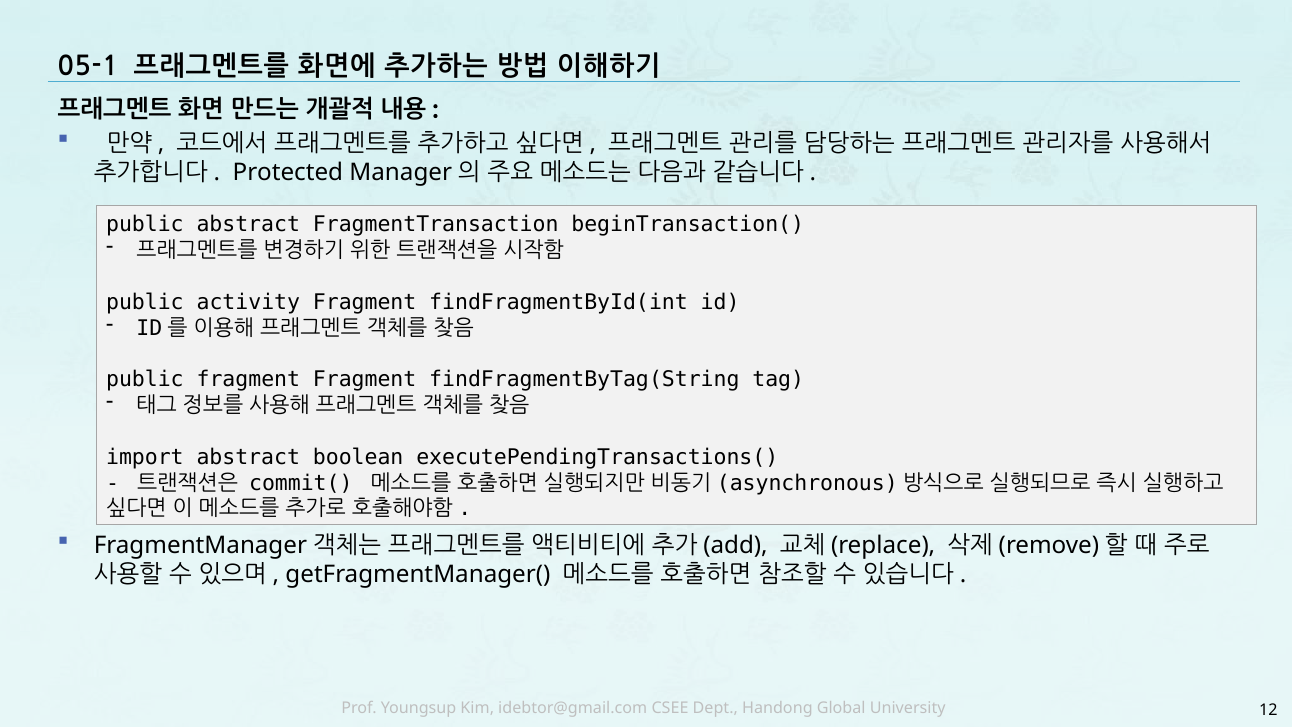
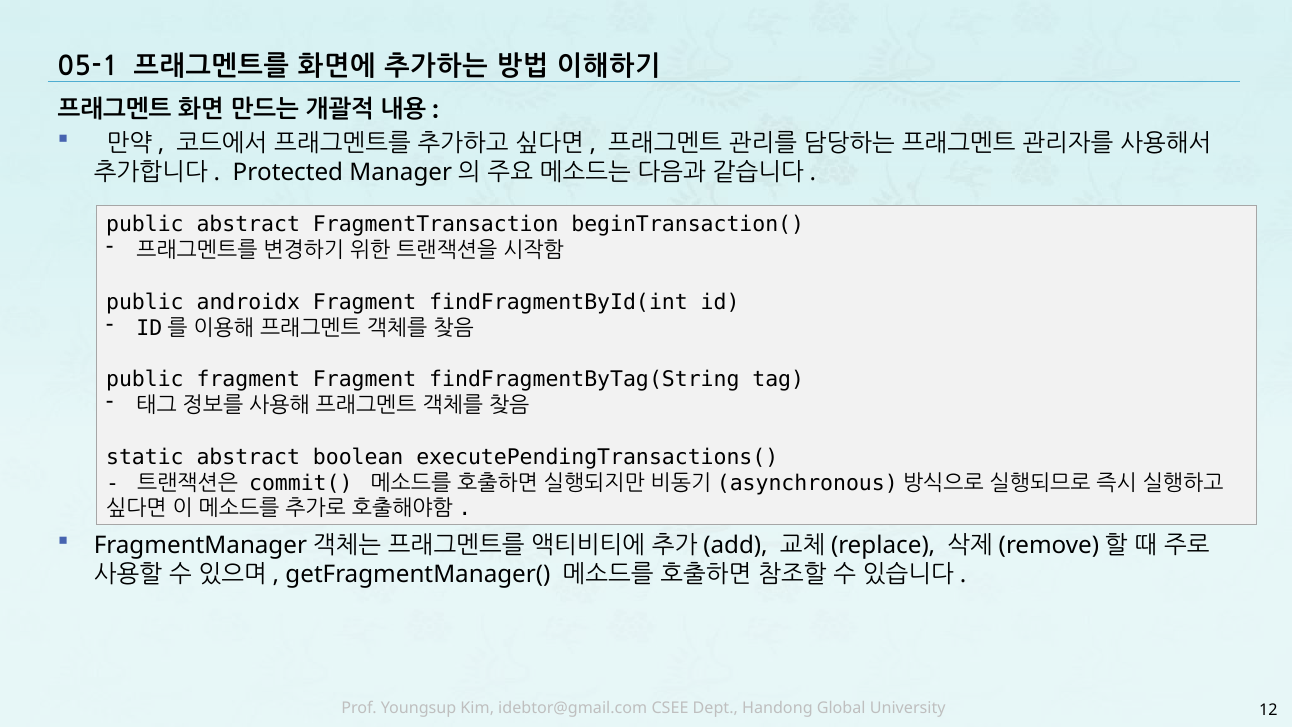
activity: activity -> androidx (248, 302)
import: import -> static (145, 457)
